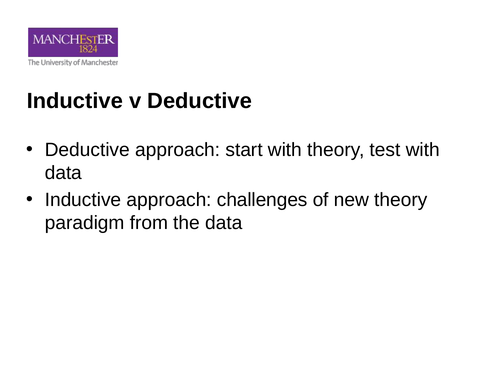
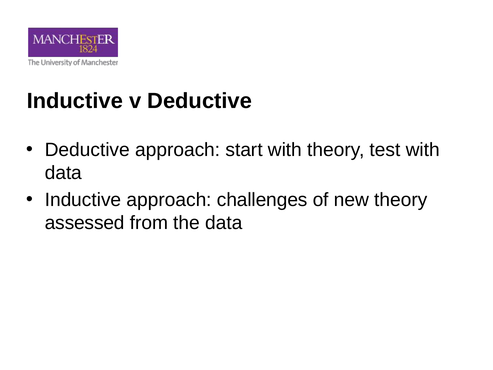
paradigm: paradigm -> assessed (85, 223)
